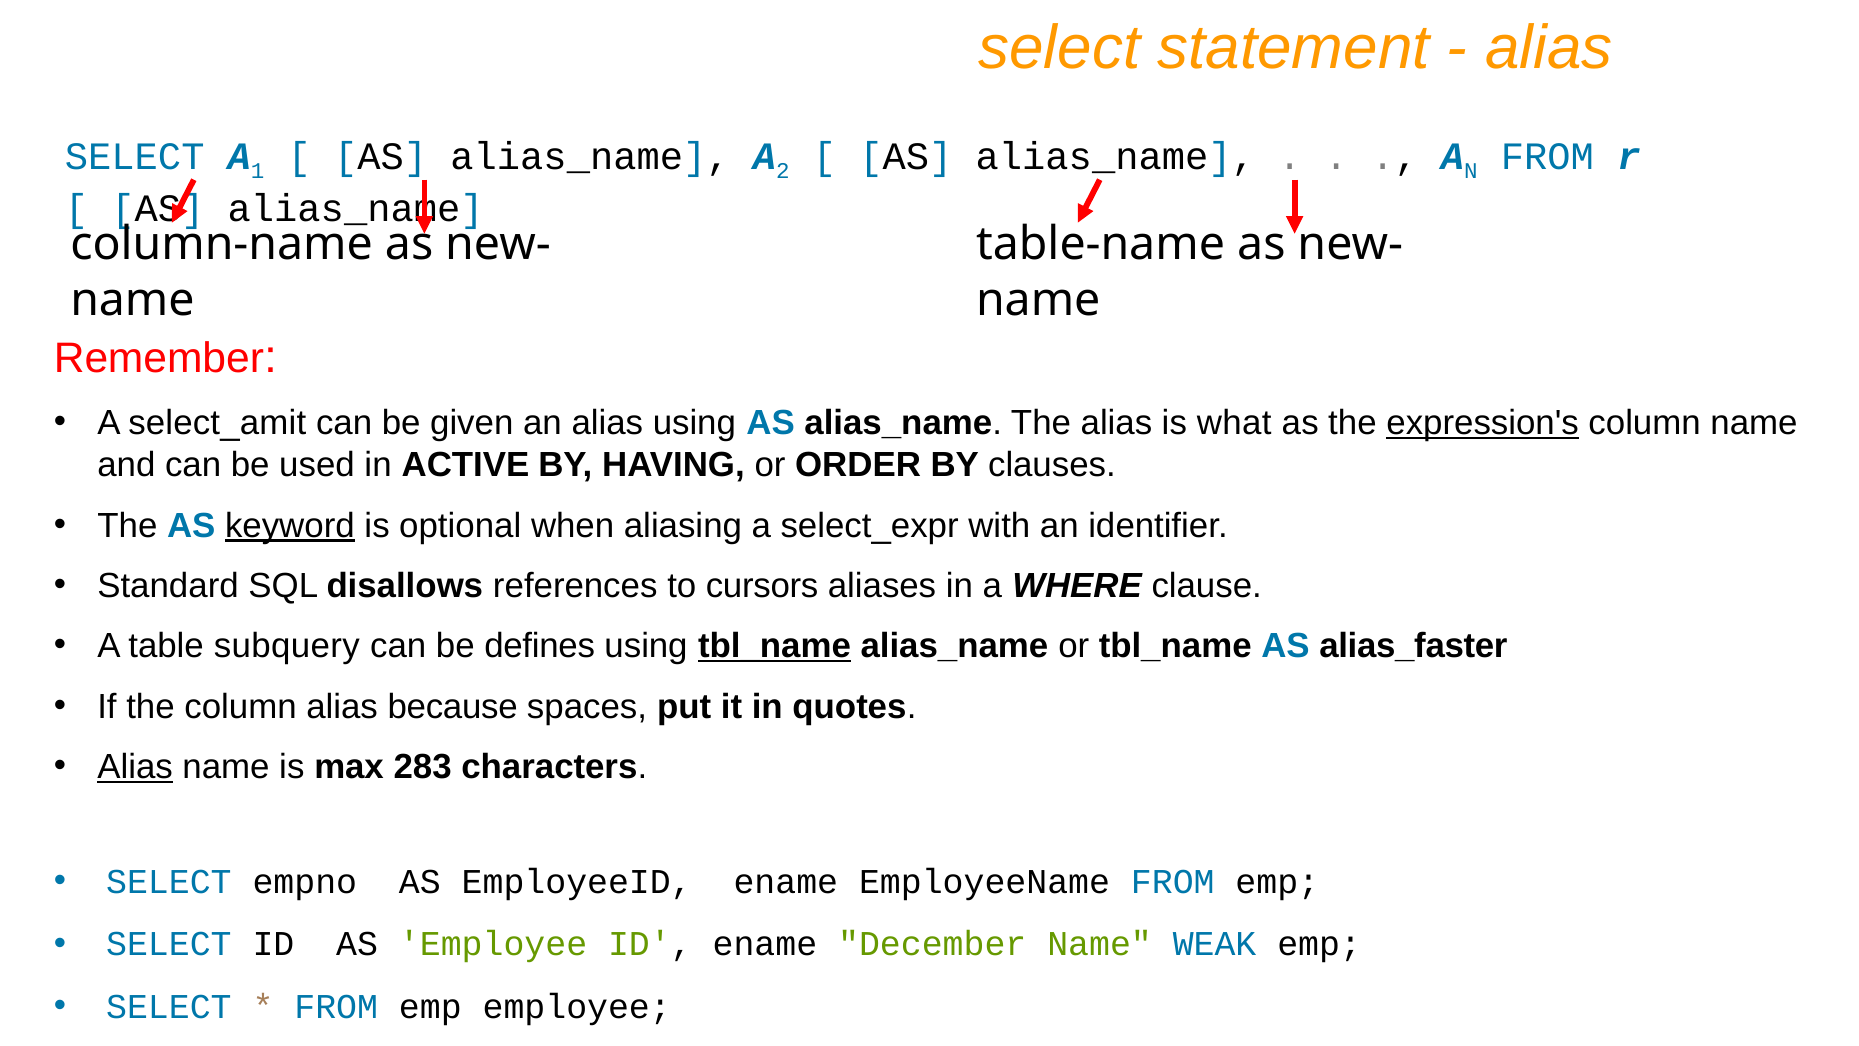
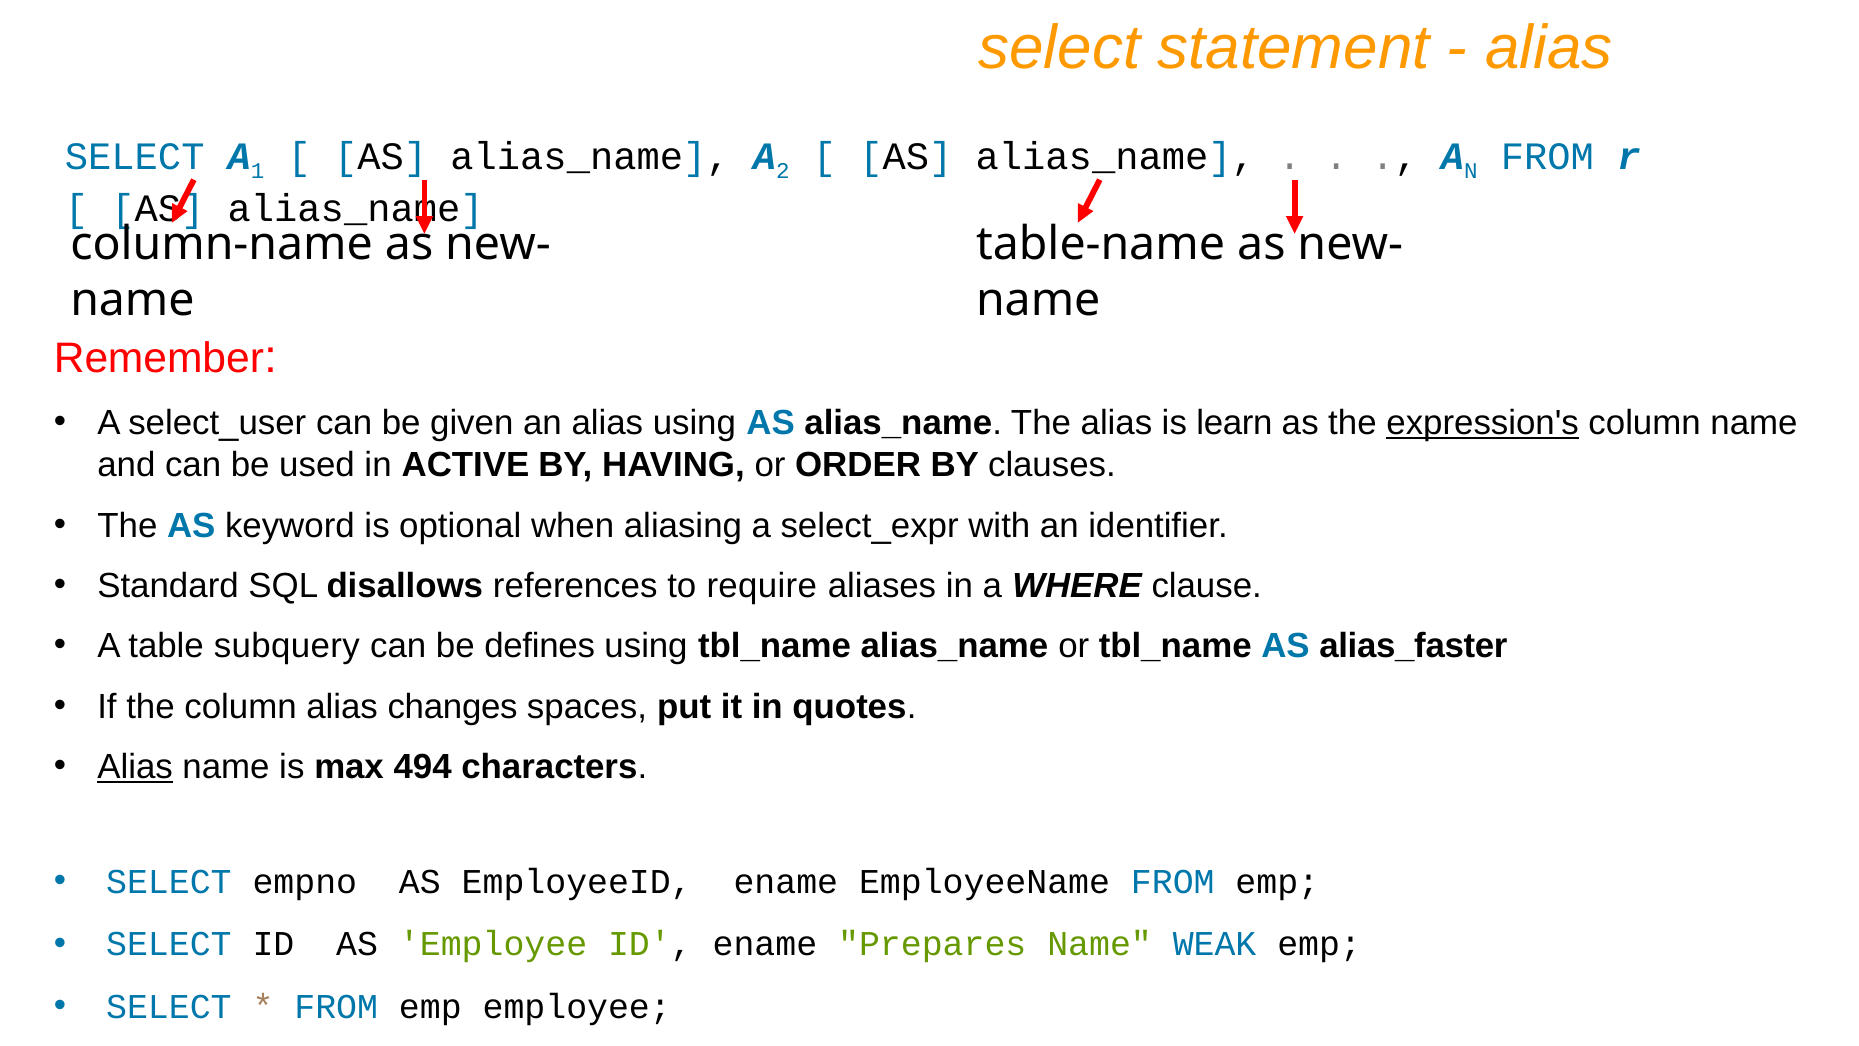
select_amit: select_amit -> select_user (217, 423)
what: what -> learn (1234, 423)
keyword underline: present -> none (290, 525)
cursors: cursors -> require (762, 586)
tbl_name underline: present -> none (775, 646)
because: because -> changes (453, 706)
283: 283 -> 494 (423, 767)
December: December -> Prepares (932, 944)
